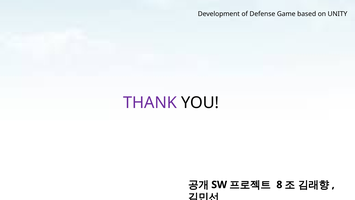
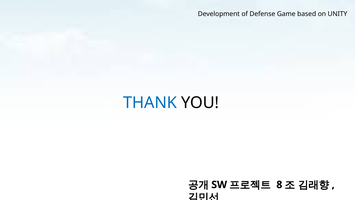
THANK colour: purple -> blue (150, 103)
